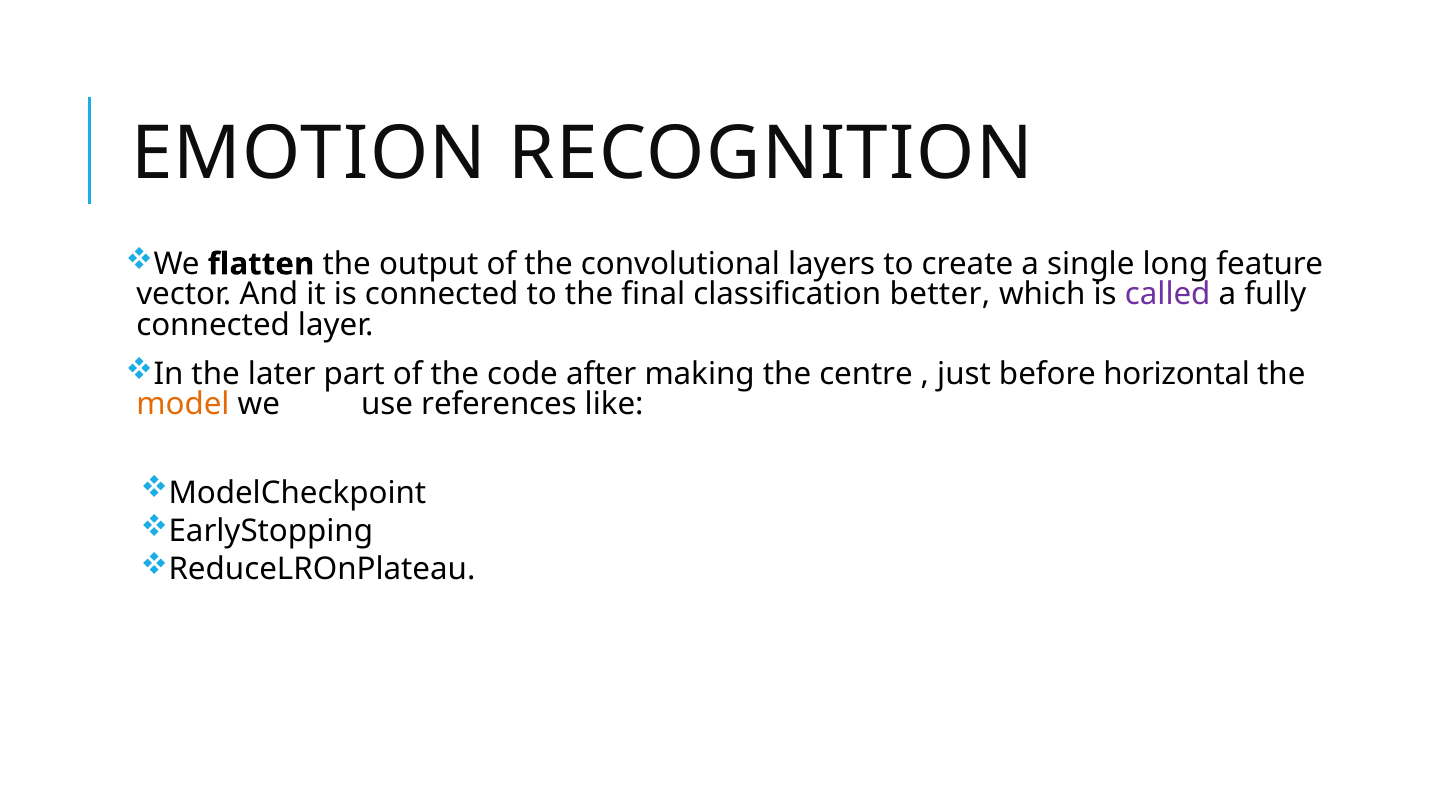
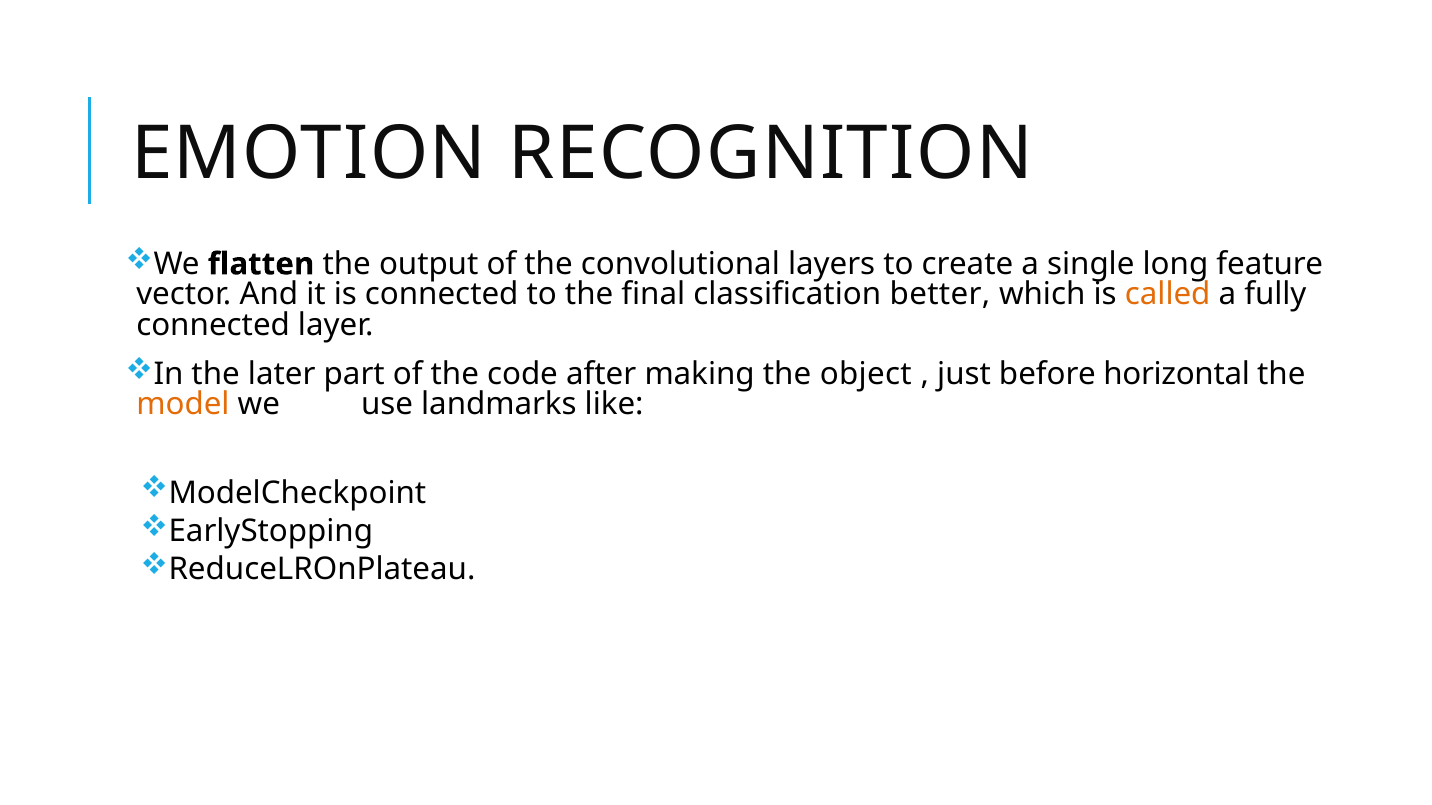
called colour: purple -> orange (1168, 295)
centre: centre -> object (866, 374)
references: references -> landmarks (499, 405)
